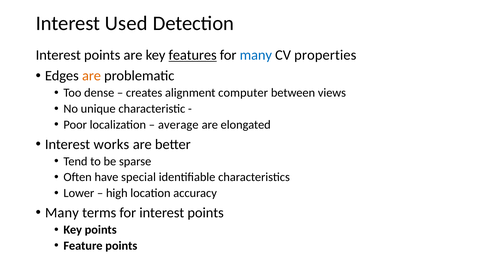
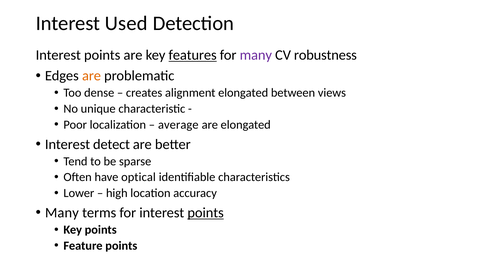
many colour: blue -> purple (256, 55)
properties: properties -> robustness (325, 55)
alignment computer: computer -> elongated (243, 93)
works: works -> detect (112, 144)
special: special -> optical (138, 177)
points underline: none -> present (206, 213)
